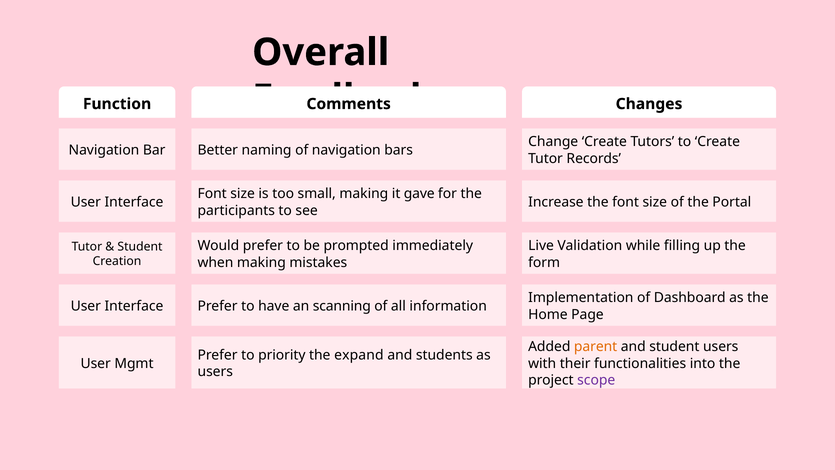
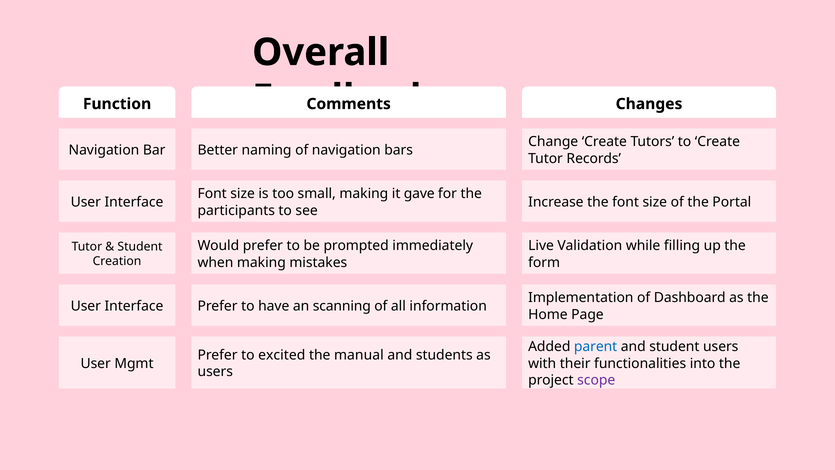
parent colour: orange -> blue (596, 347)
priority: priority -> excited (282, 355)
expand: expand -> manual (359, 355)
